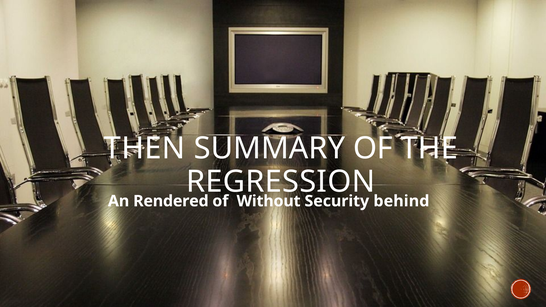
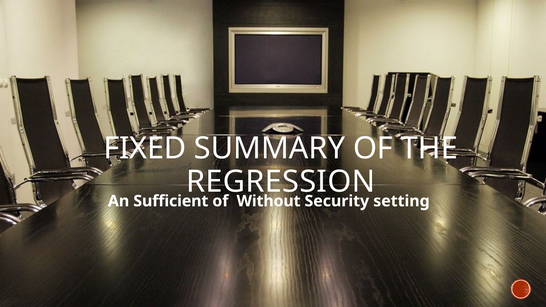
THEN: THEN -> FIXED (145, 148)
Rendered: Rendered -> Sufficient (171, 201)
behind: behind -> setting (401, 201)
